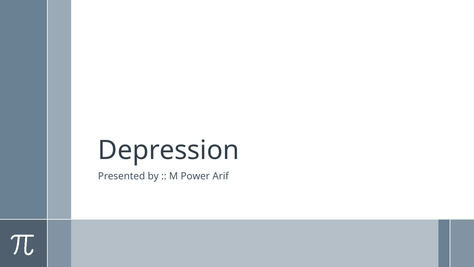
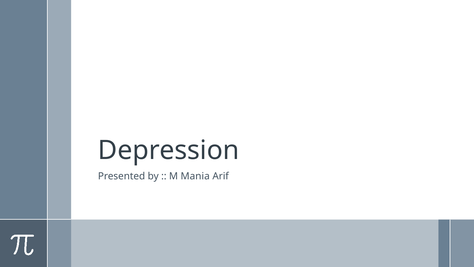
Power: Power -> Mania (195, 176)
